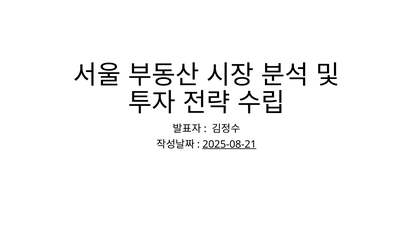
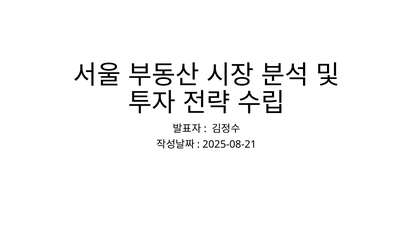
2025-08-21 underline: present -> none (229, 145)
